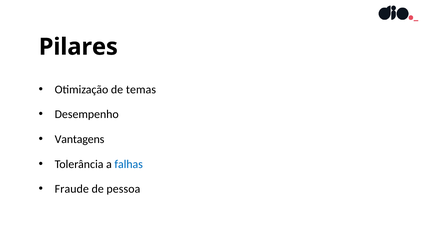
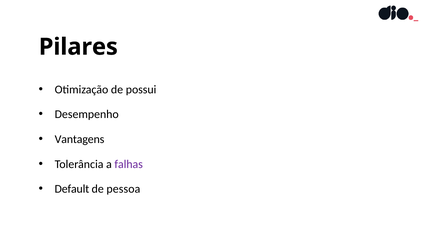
temas: temas -> possui (141, 89)
falhas colour: blue -> purple (129, 164)
Fraude: Fraude -> Default (72, 189)
